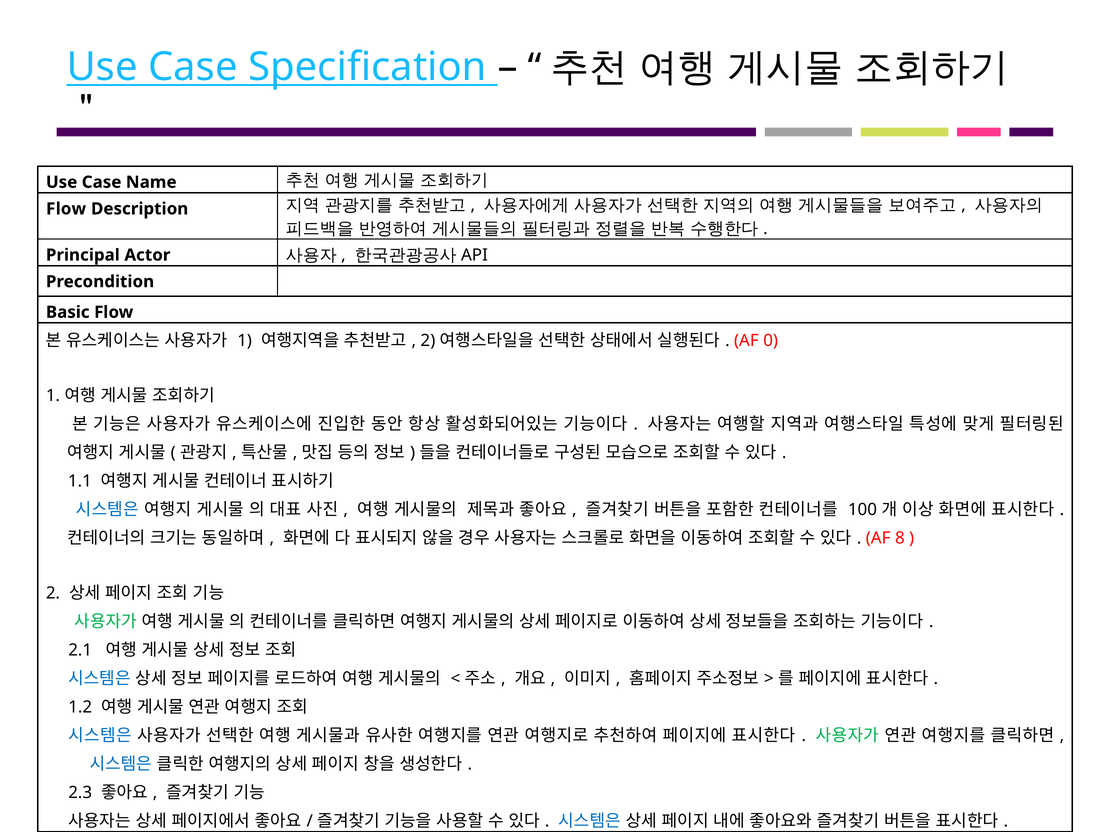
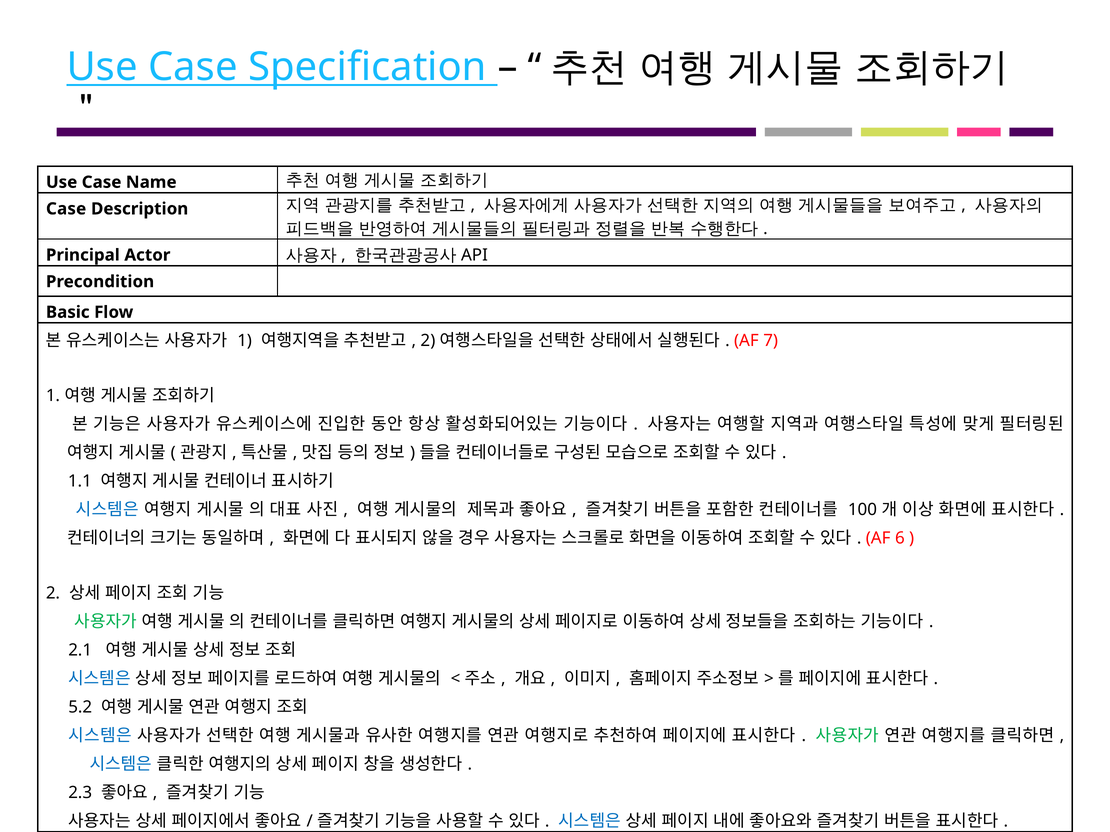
Flow: Flow -> Case (66, 209)
0: 0 -> 7 (771, 341)
8: 8 -> 6 (900, 538)
1.2: 1.2 -> 5.2 (80, 708)
